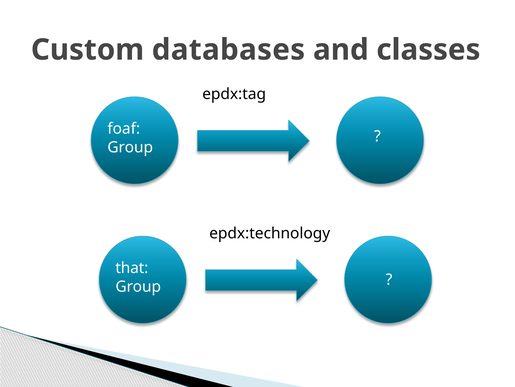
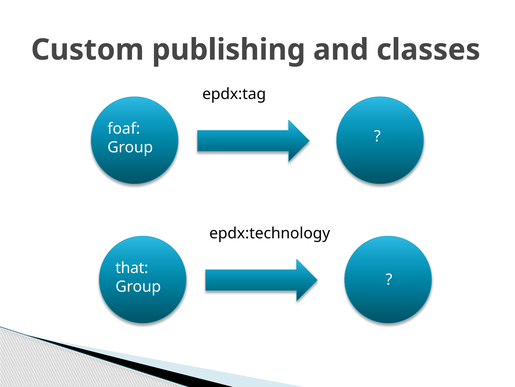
databases: databases -> publishing (229, 50)
